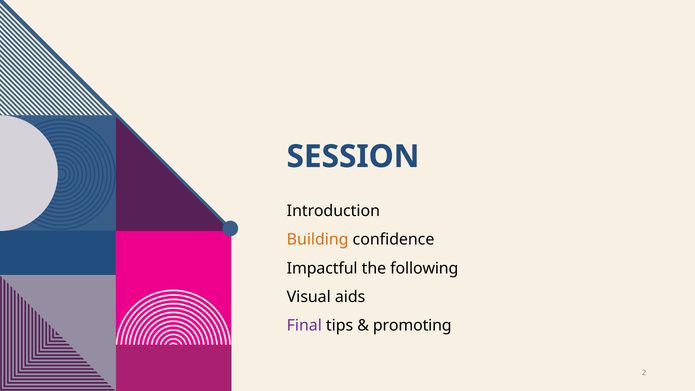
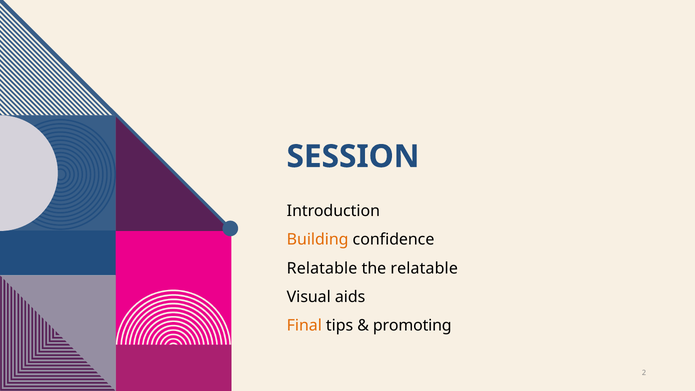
Impactful: Impactful -> Relatable (322, 268)
the following: following -> relatable (424, 268)
Final colour: purple -> orange (304, 326)
